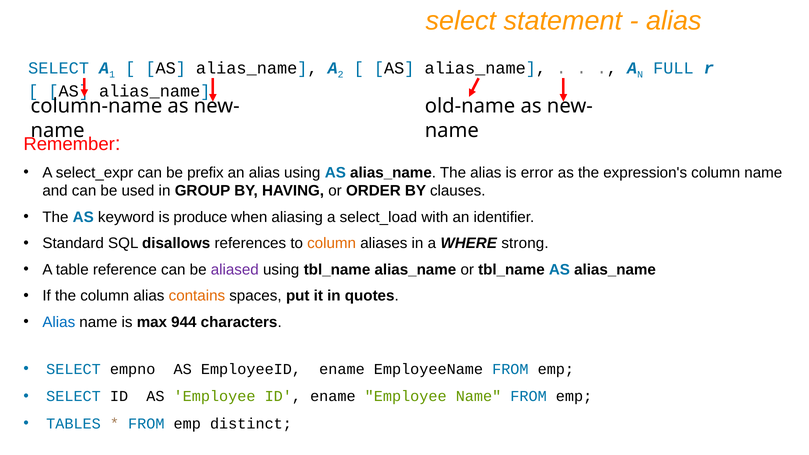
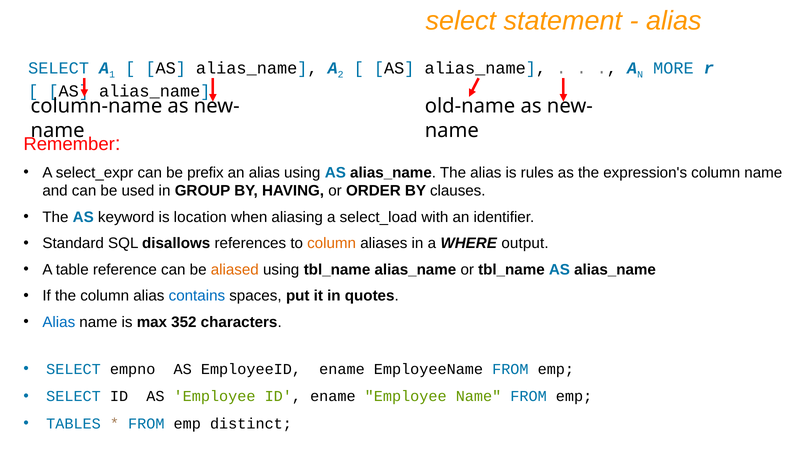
FULL: FULL -> MORE (673, 68)
error: error -> rules (537, 173)
produce: produce -> location (200, 217)
strong: strong -> output (525, 243)
aliased colour: purple -> orange (235, 270)
contains colour: orange -> blue (197, 296)
944: 944 -> 352 (184, 322)
